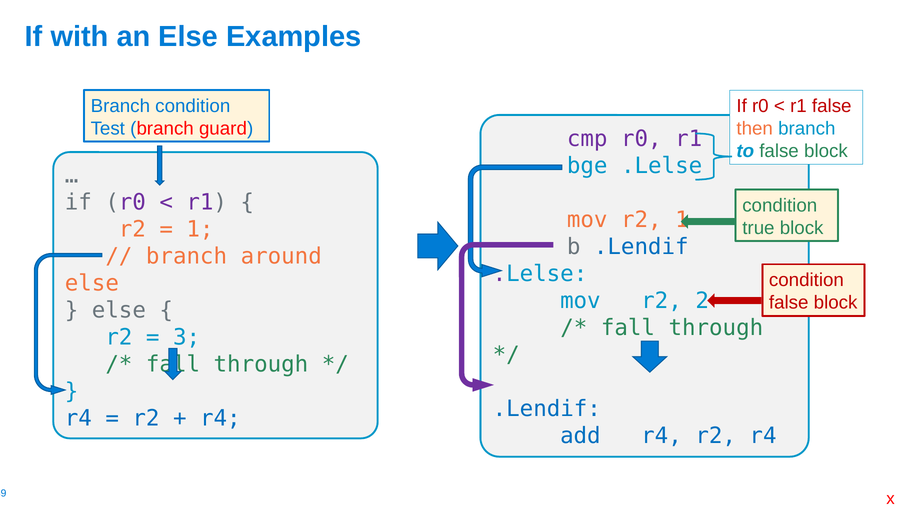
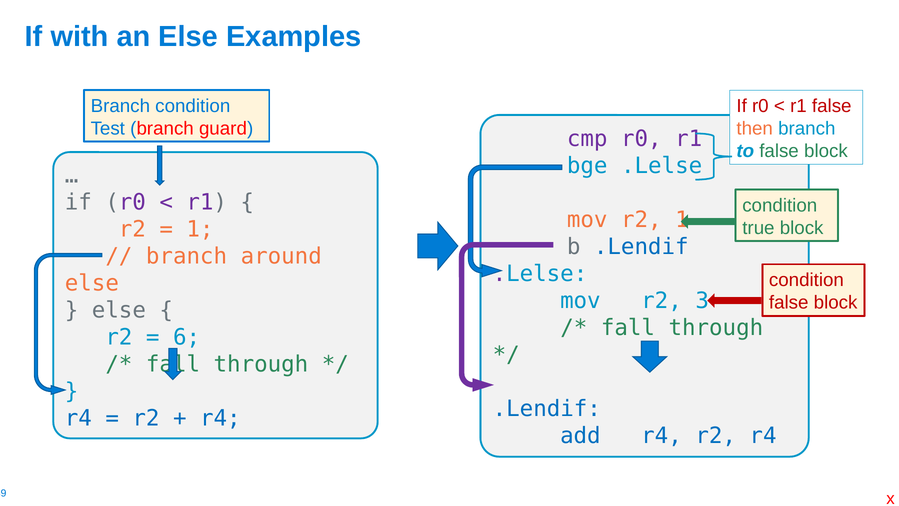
2: 2 -> 3 (702, 301)
3: 3 -> 6 (187, 337)
